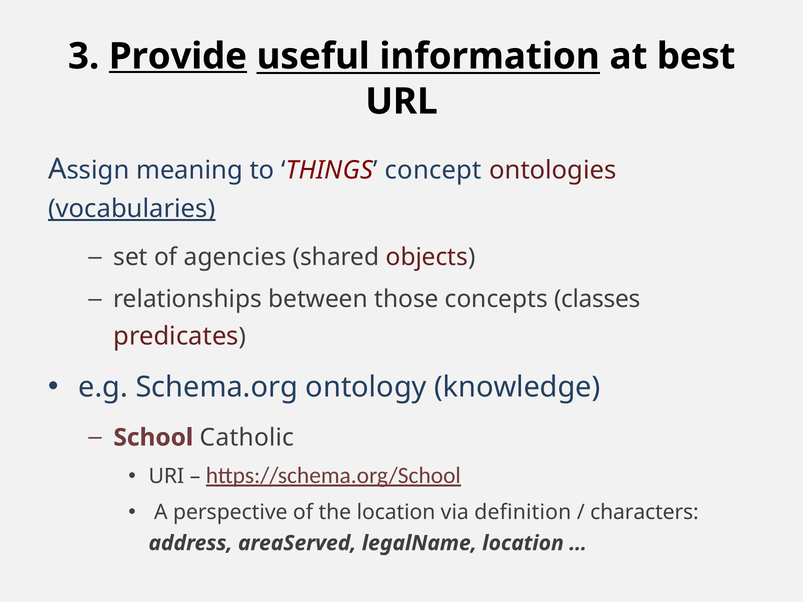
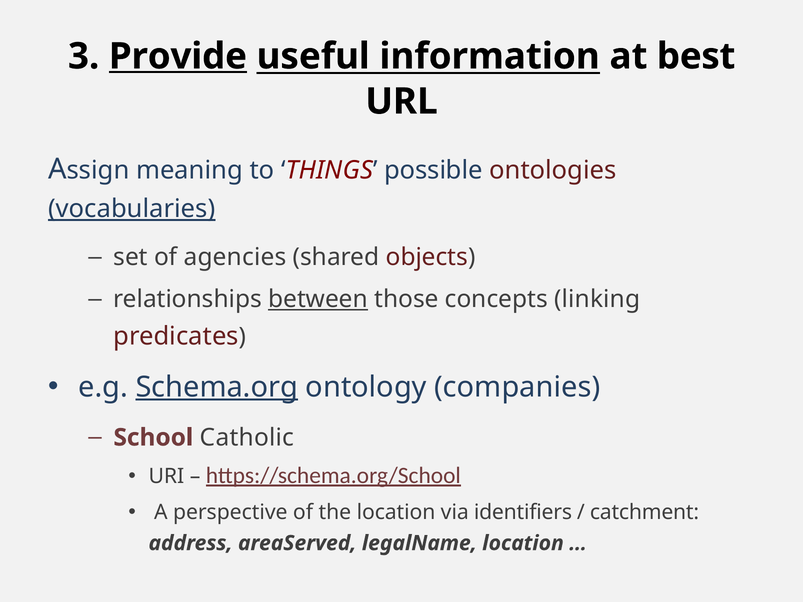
concept: concept -> possible (433, 170)
between underline: none -> present (318, 299)
classes: classes -> linking (597, 299)
Schema.org underline: none -> present (217, 387)
knowledge: knowledge -> companies (517, 387)
definition: definition -> identifiers (523, 512)
characters: characters -> catchment (644, 512)
